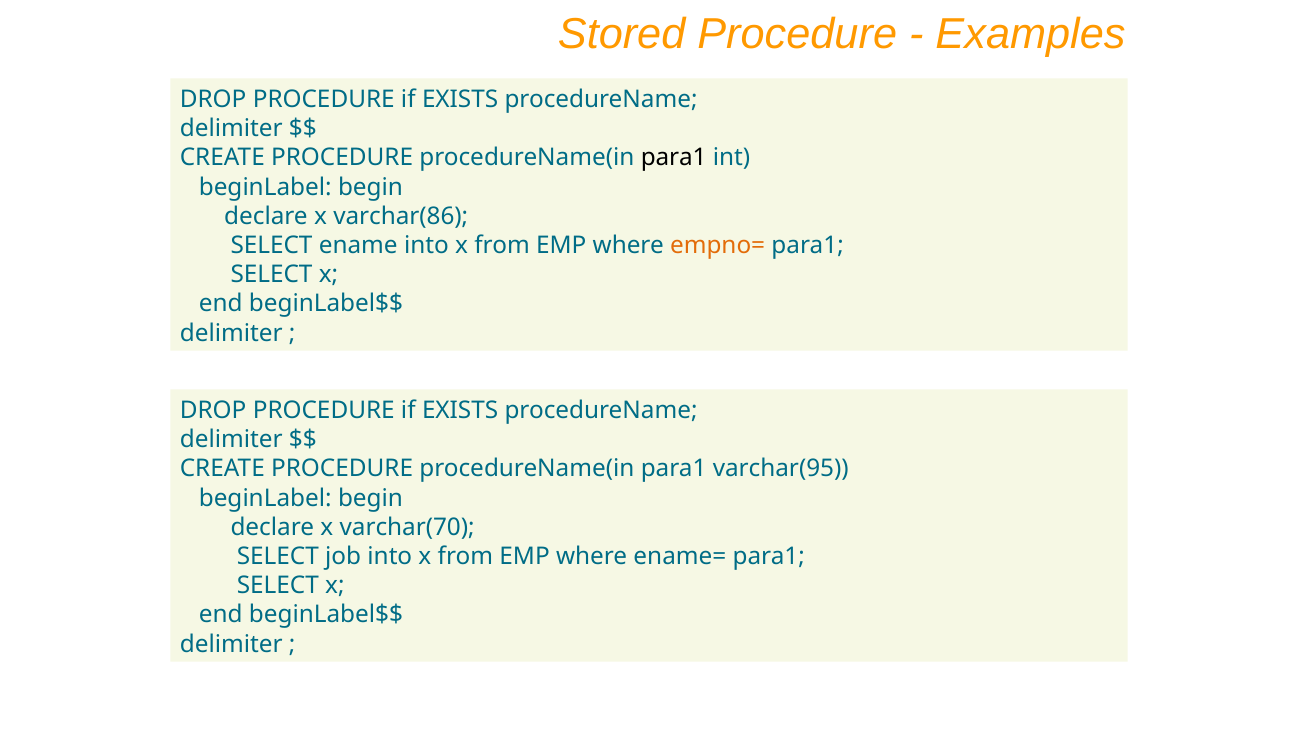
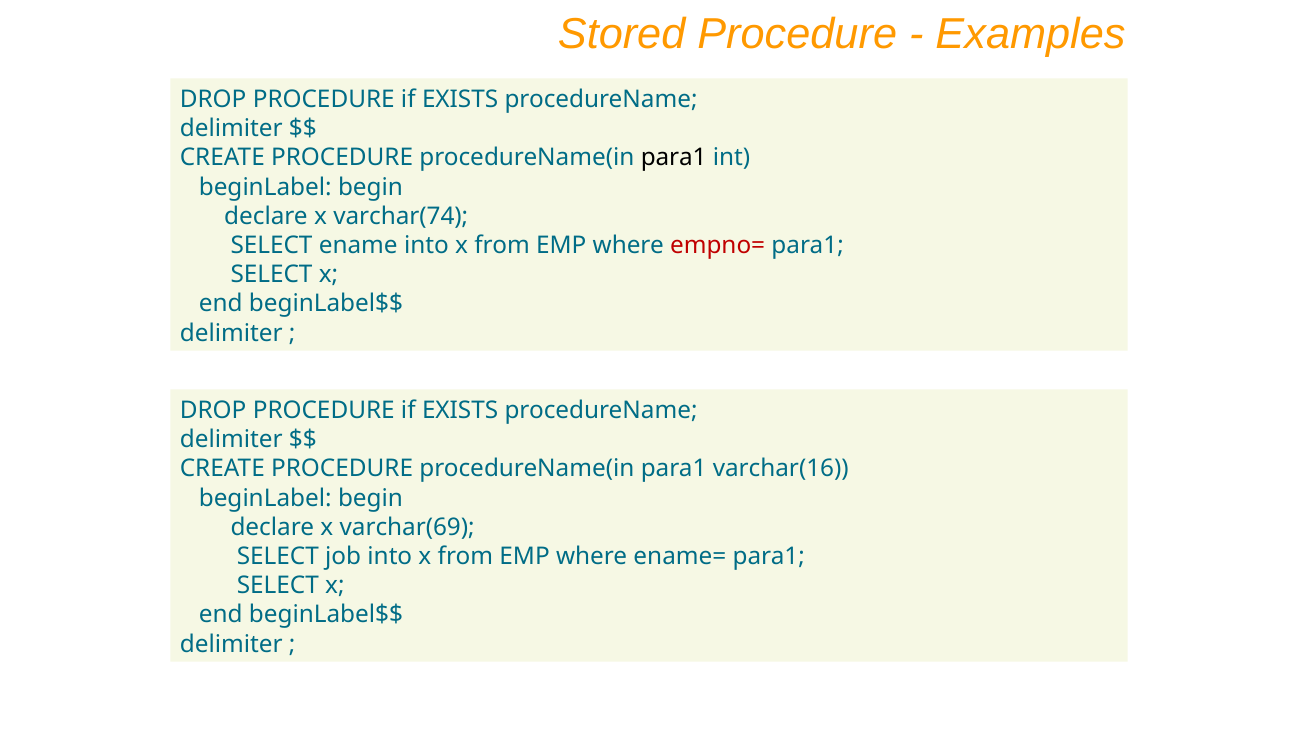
varchar(86: varchar(86 -> varchar(74 (401, 216)
empno= colour: orange -> red (718, 245)
varchar(95: varchar(95 -> varchar(16 (781, 469)
varchar(70: varchar(70 -> varchar(69 (407, 527)
